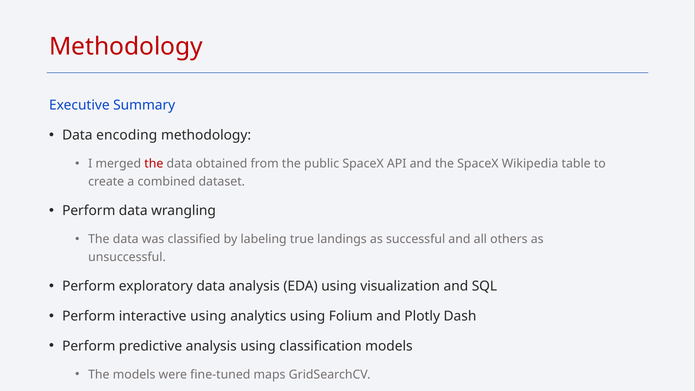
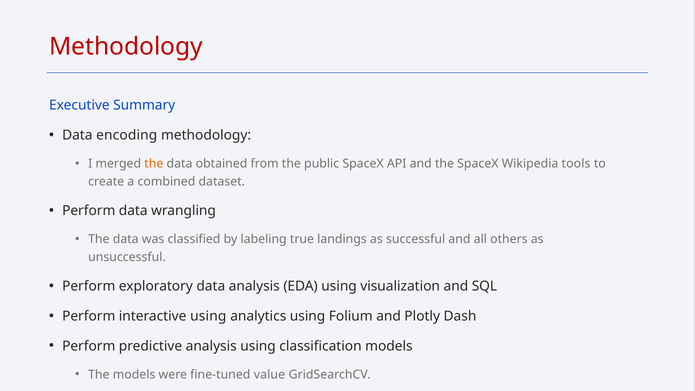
the colour: red -> orange (154, 164)
table: table -> tools (576, 164)
maps: maps -> value (269, 375)
